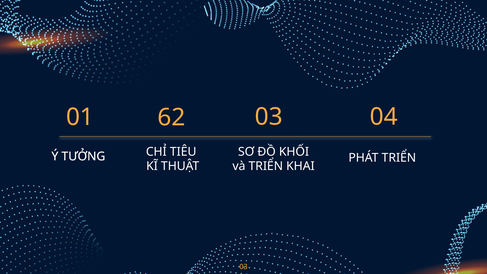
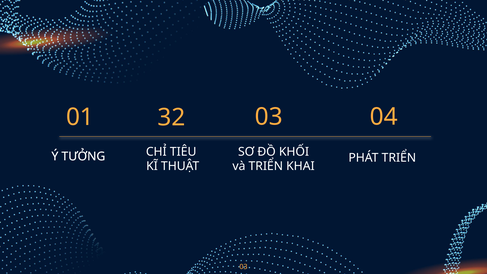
62: 62 -> 32 (172, 117)
